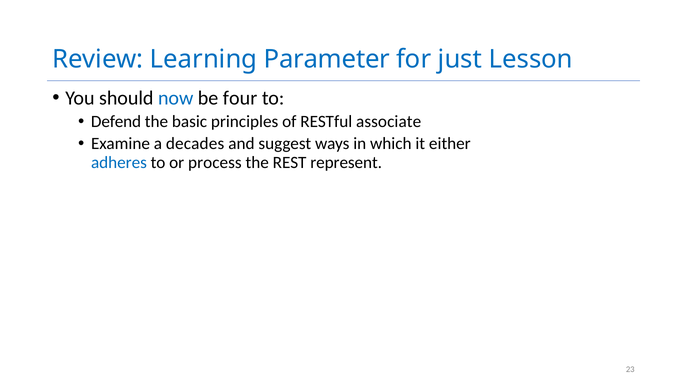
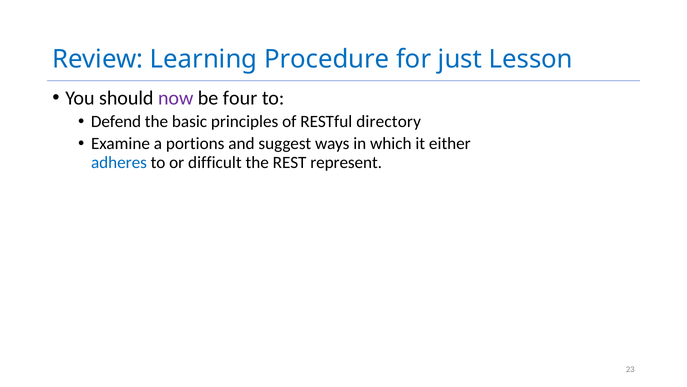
Parameter: Parameter -> Procedure (327, 59)
now colour: blue -> purple (176, 98)
associate: associate -> directory (389, 121)
decades: decades -> portions (195, 144)
process: process -> difficult (215, 162)
